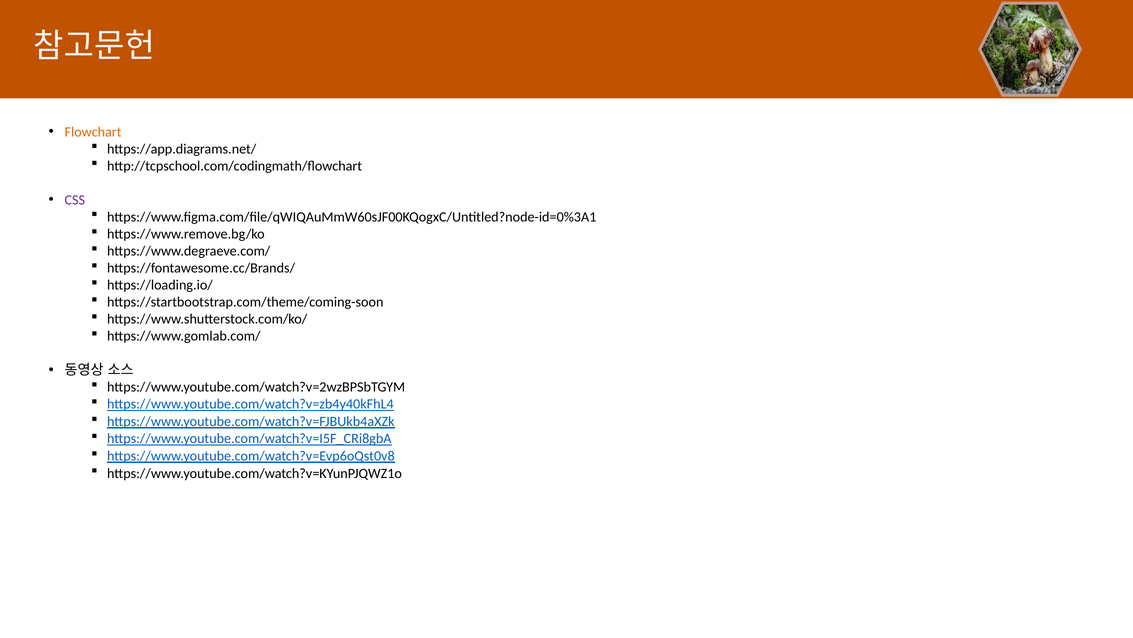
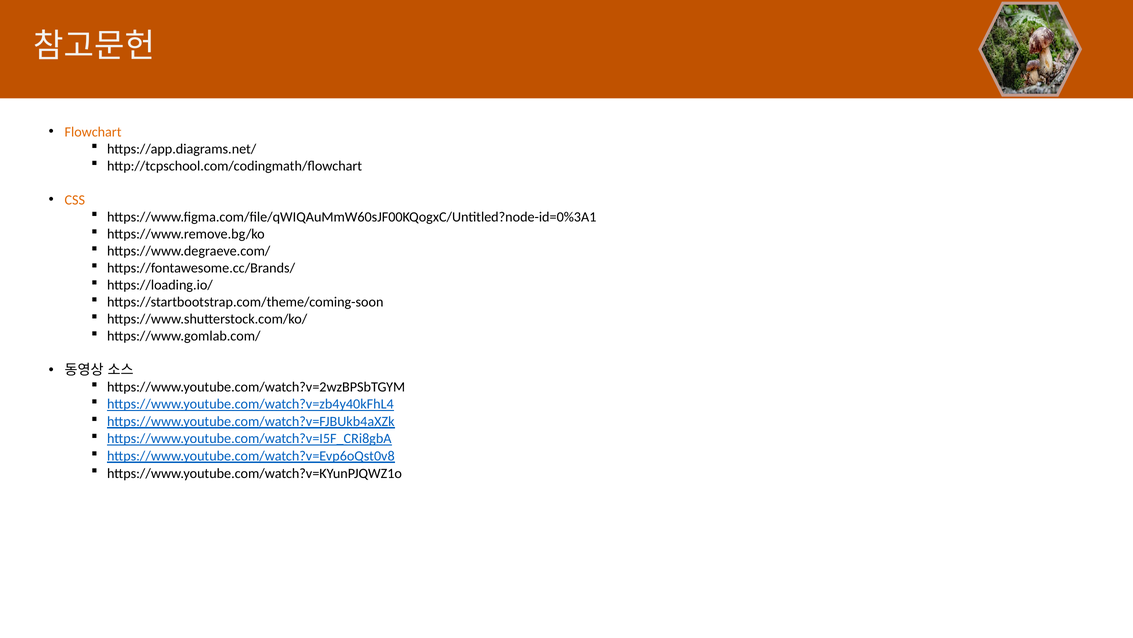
CSS colour: purple -> orange (75, 200)
